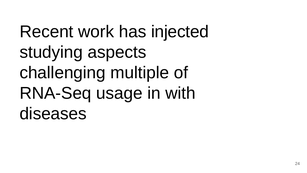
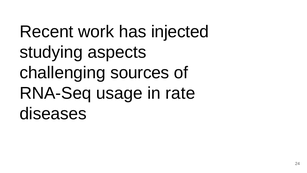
multiple: multiple -> sources (140, 73)
with: with -> rate (180, 93)
